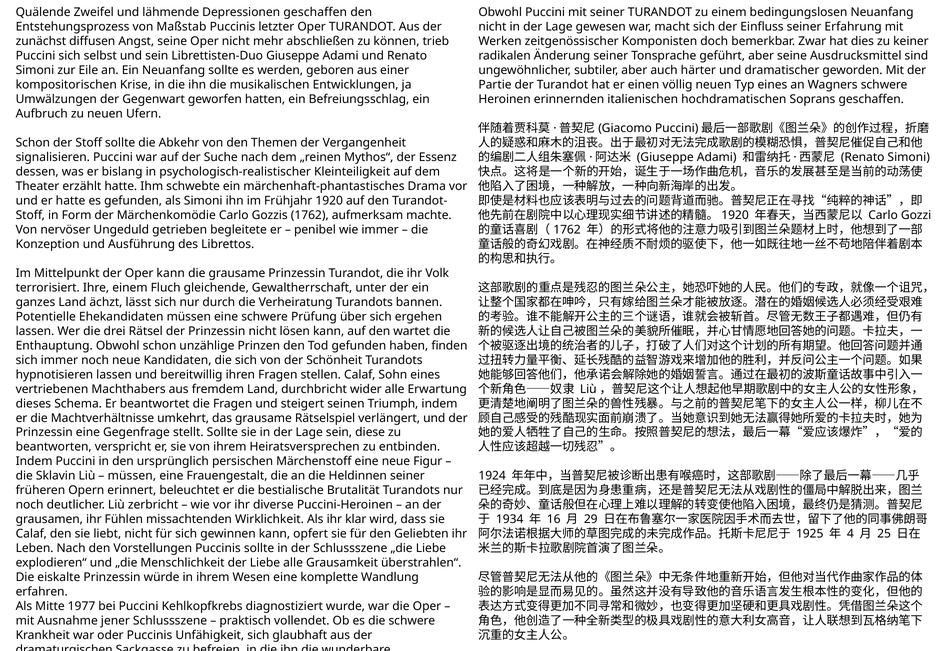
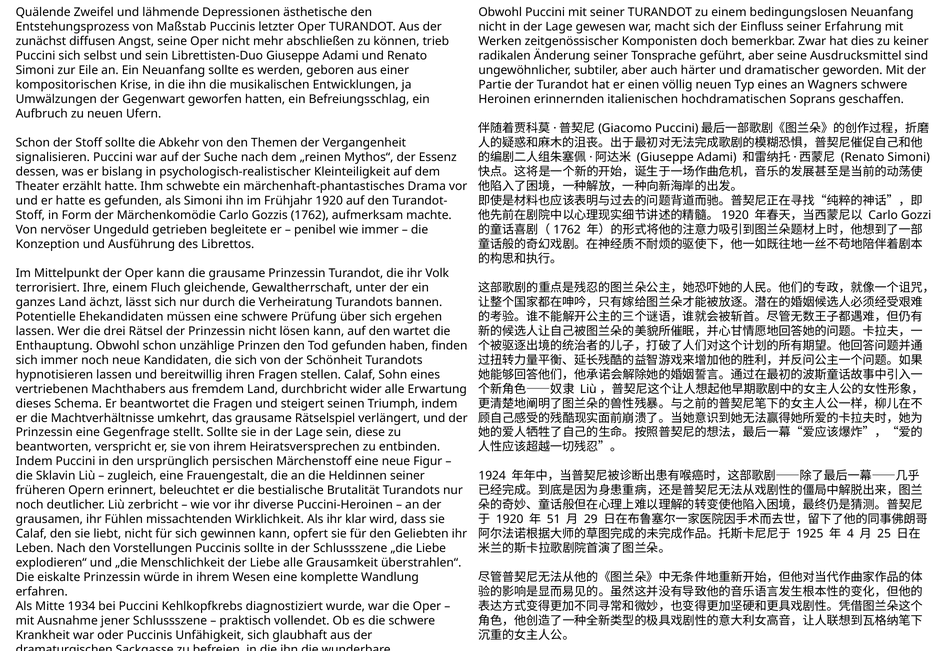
Depressionen geschaffen: geschaffen -> ästhetische (315, 12)
müssen: müssen -> zugleich (132, 476)
1934: 1934 -> 1920 (510, 519)
16: 16 -> 51 (554, 519)
1977: 1977 -> 1934 (82, 606)
